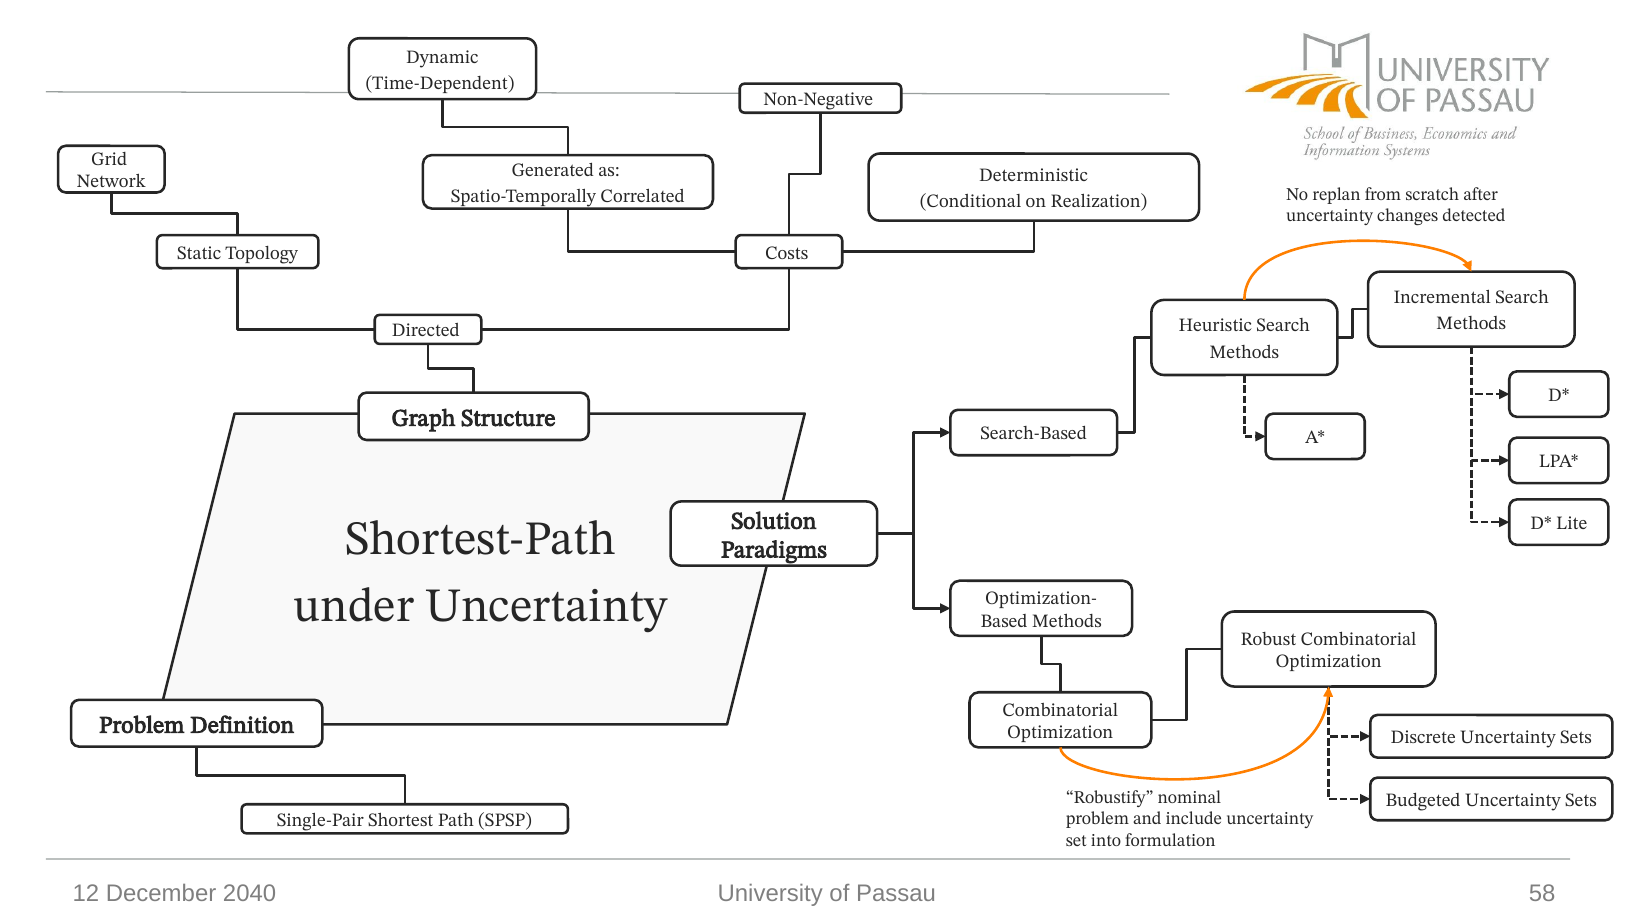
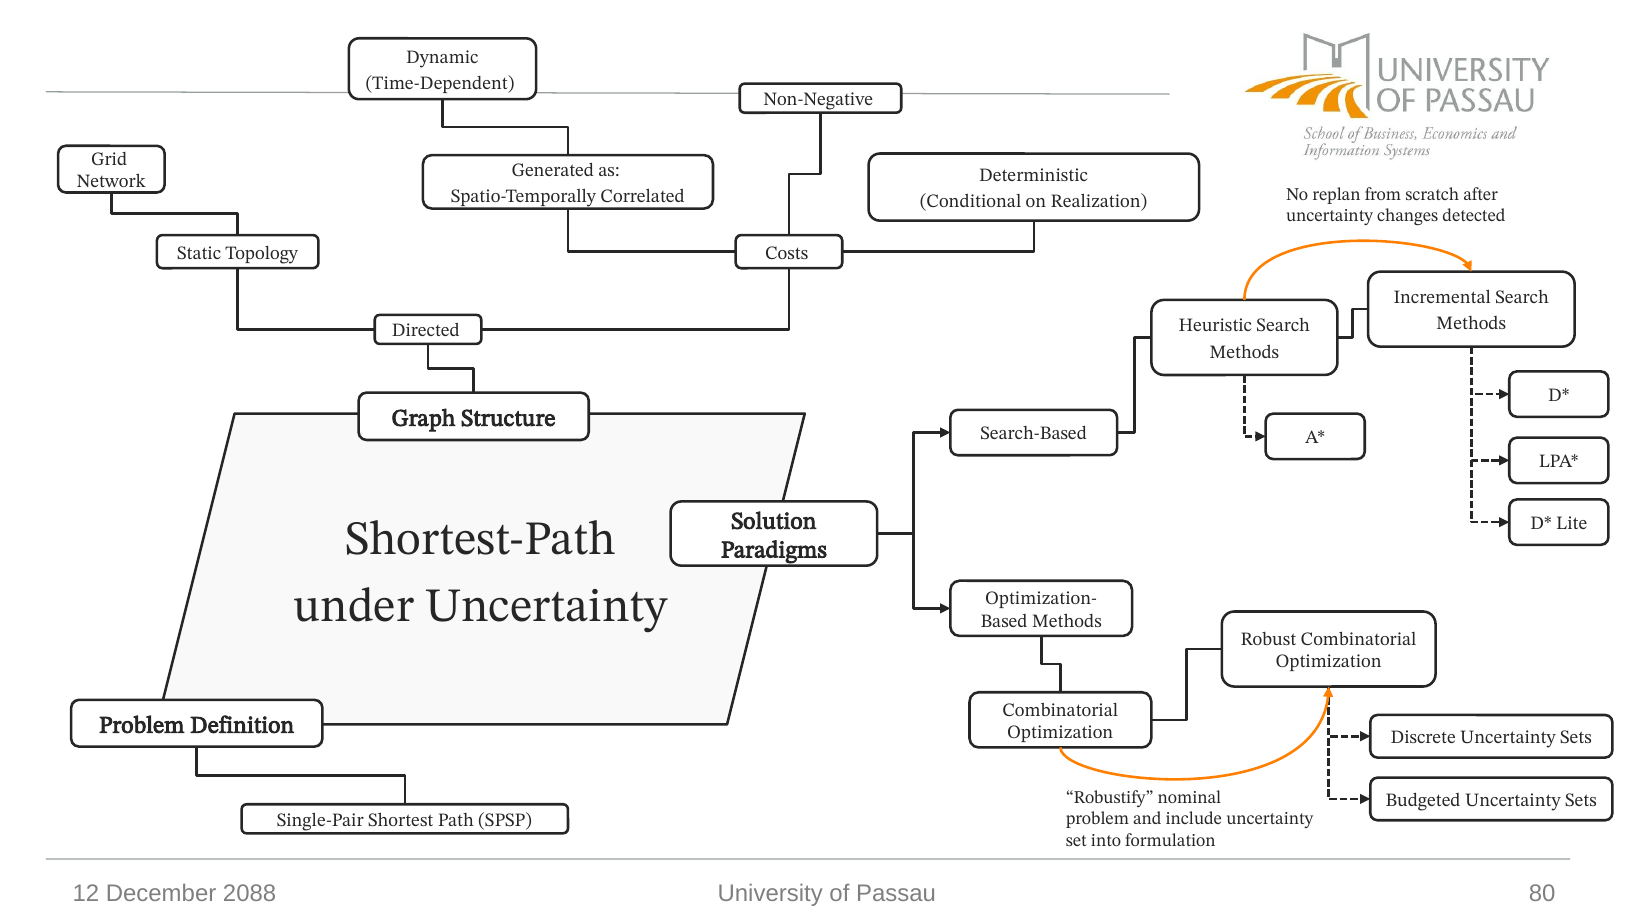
2040: 2040 -> 2088 (250, 893)
58: 58 -> 80 (1542, 893)
